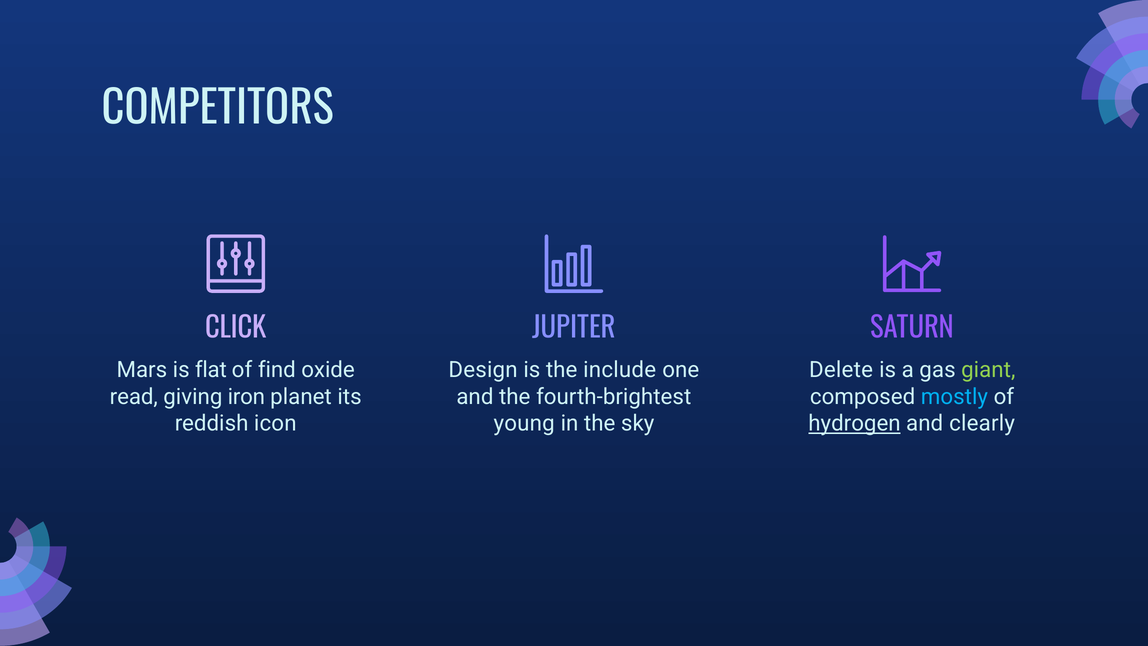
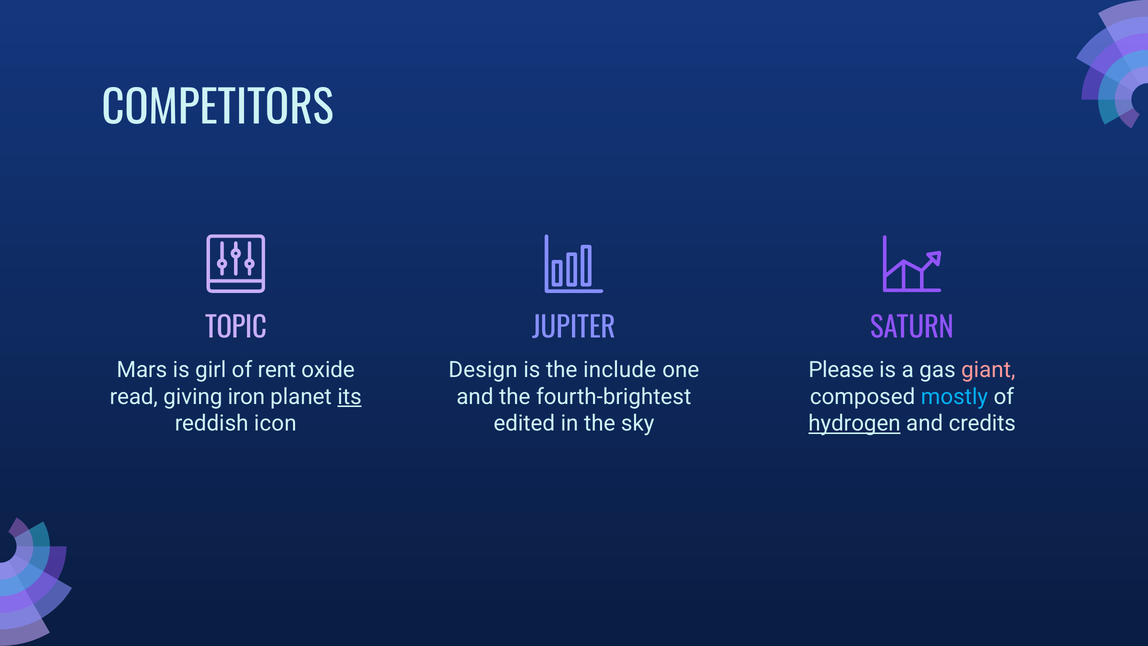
CLICK: CLICK -> TOPIC (236, 328)
flat: flat -> girl (211, 370)
find: find -> rent (277, 370)
Delete: Delete -> Please (841, 370)
giant colour: light green -> pink (988, 370)
its underline: none -> present (350, 397)
young: young -> edited (524, 423)
clearly: clearly -> credits (982, 423)
